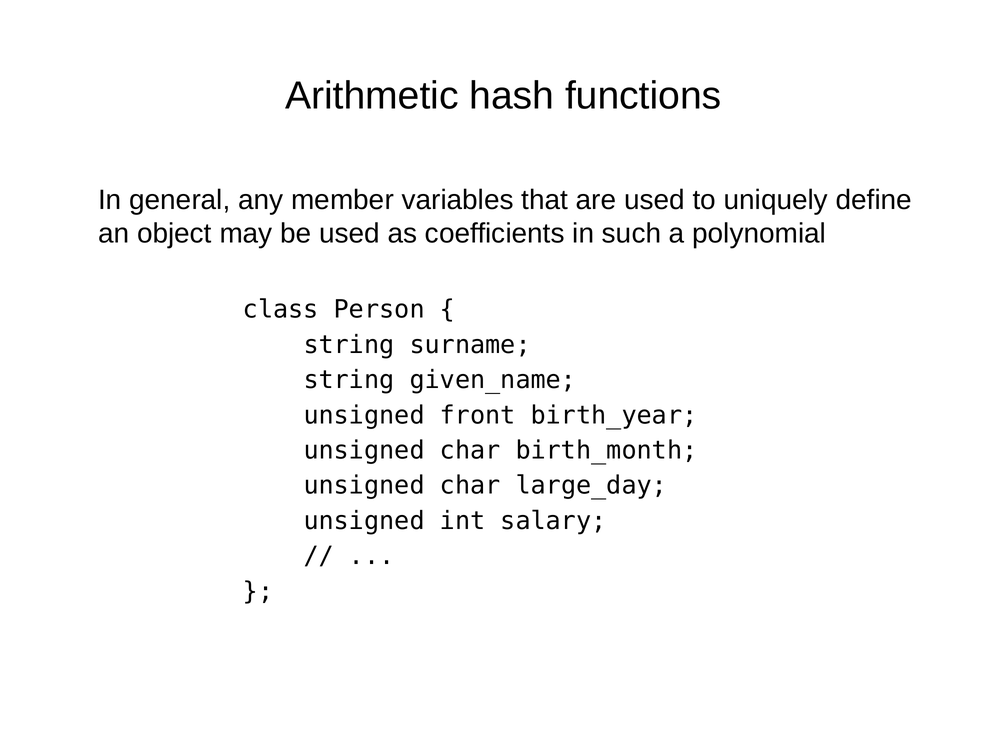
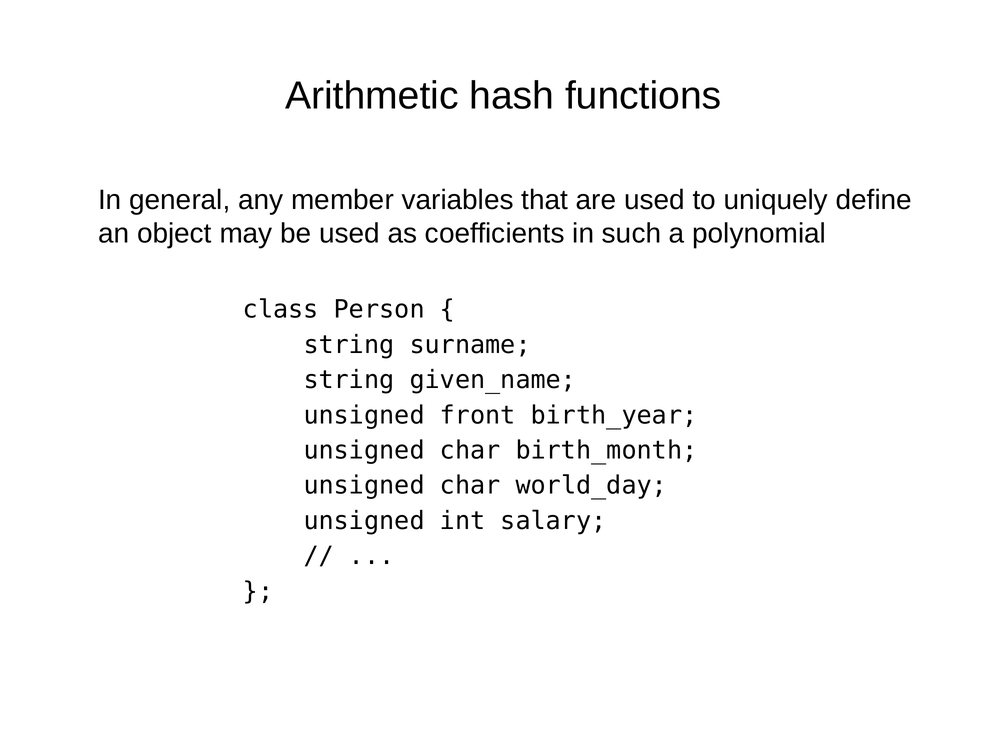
large_day: large_day -> world_day (591, 486)
